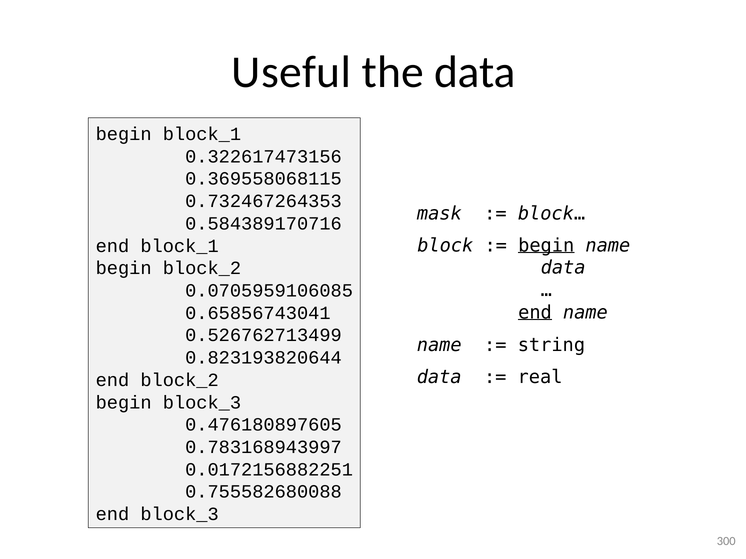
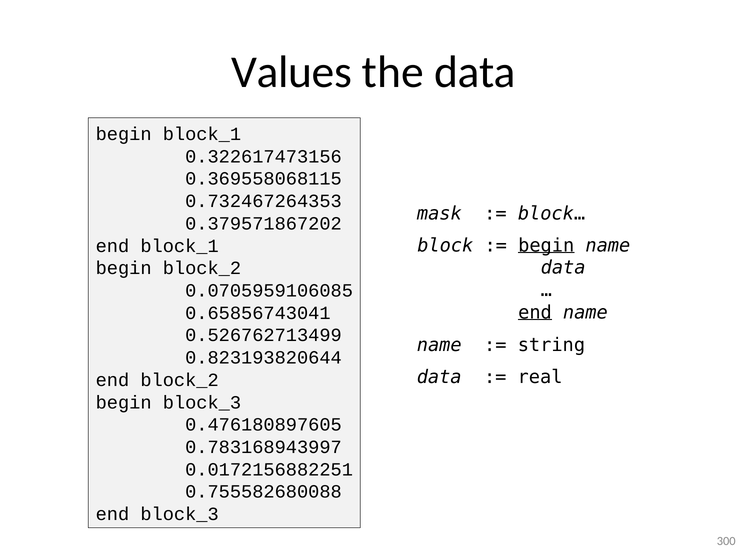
Useful: Useful -> Values (292, 72)
0.584389170716: 0.584389170716 -> 0.379571867202 (263, 224)
